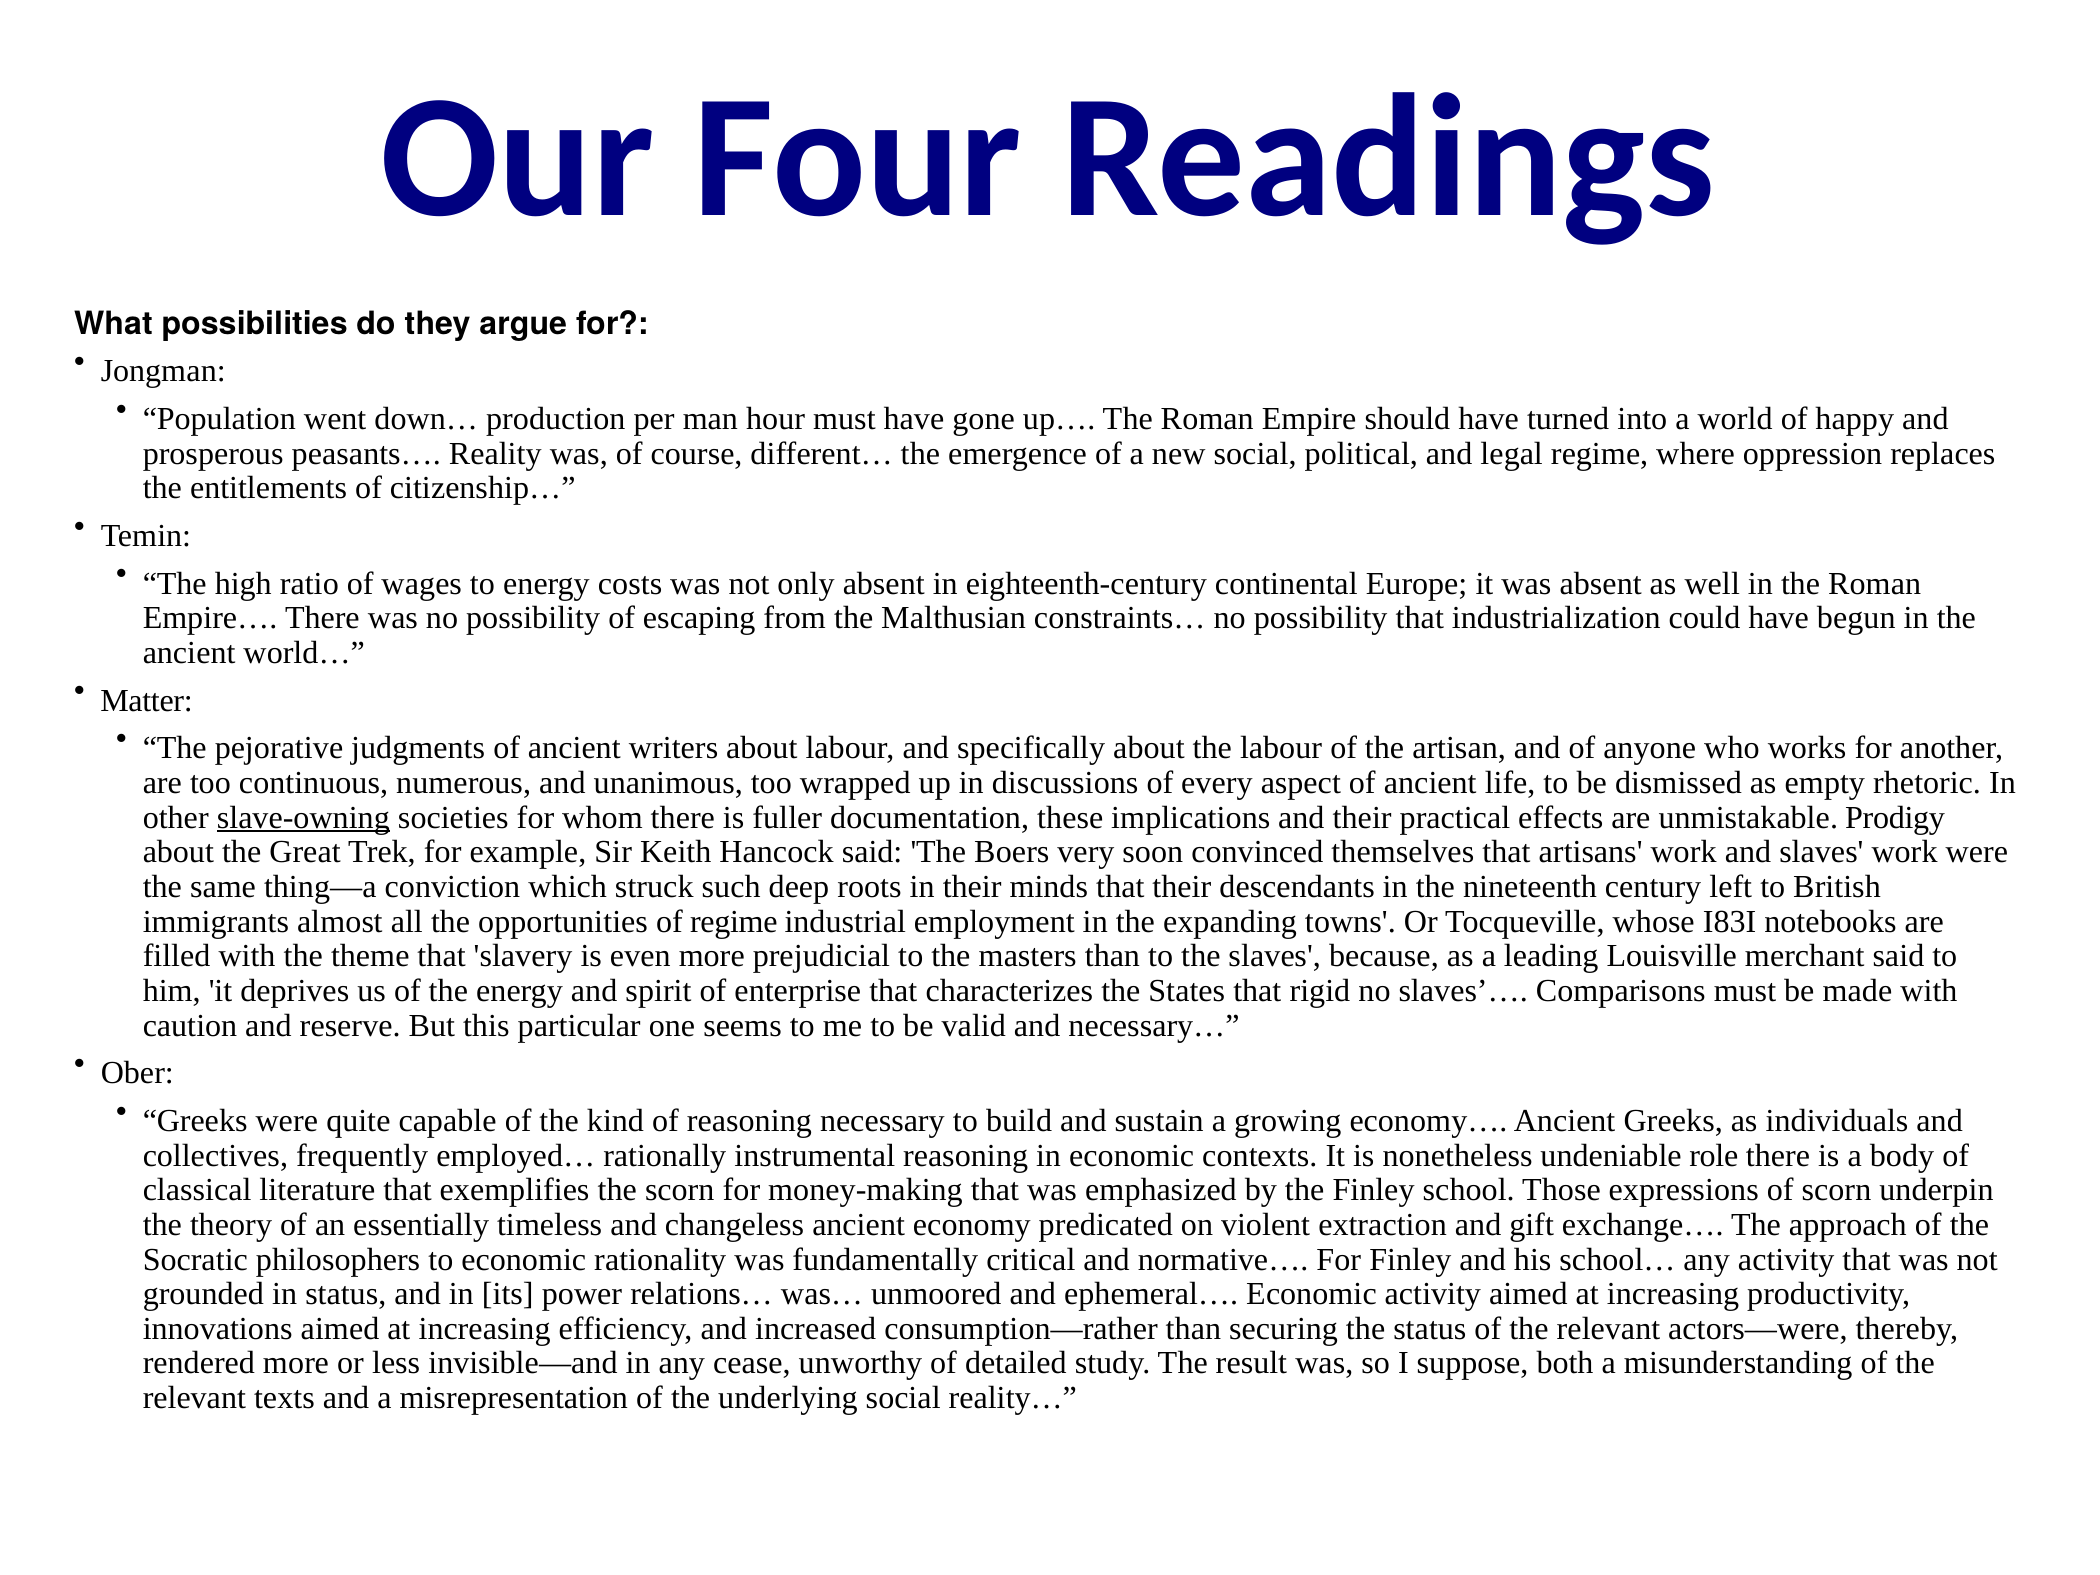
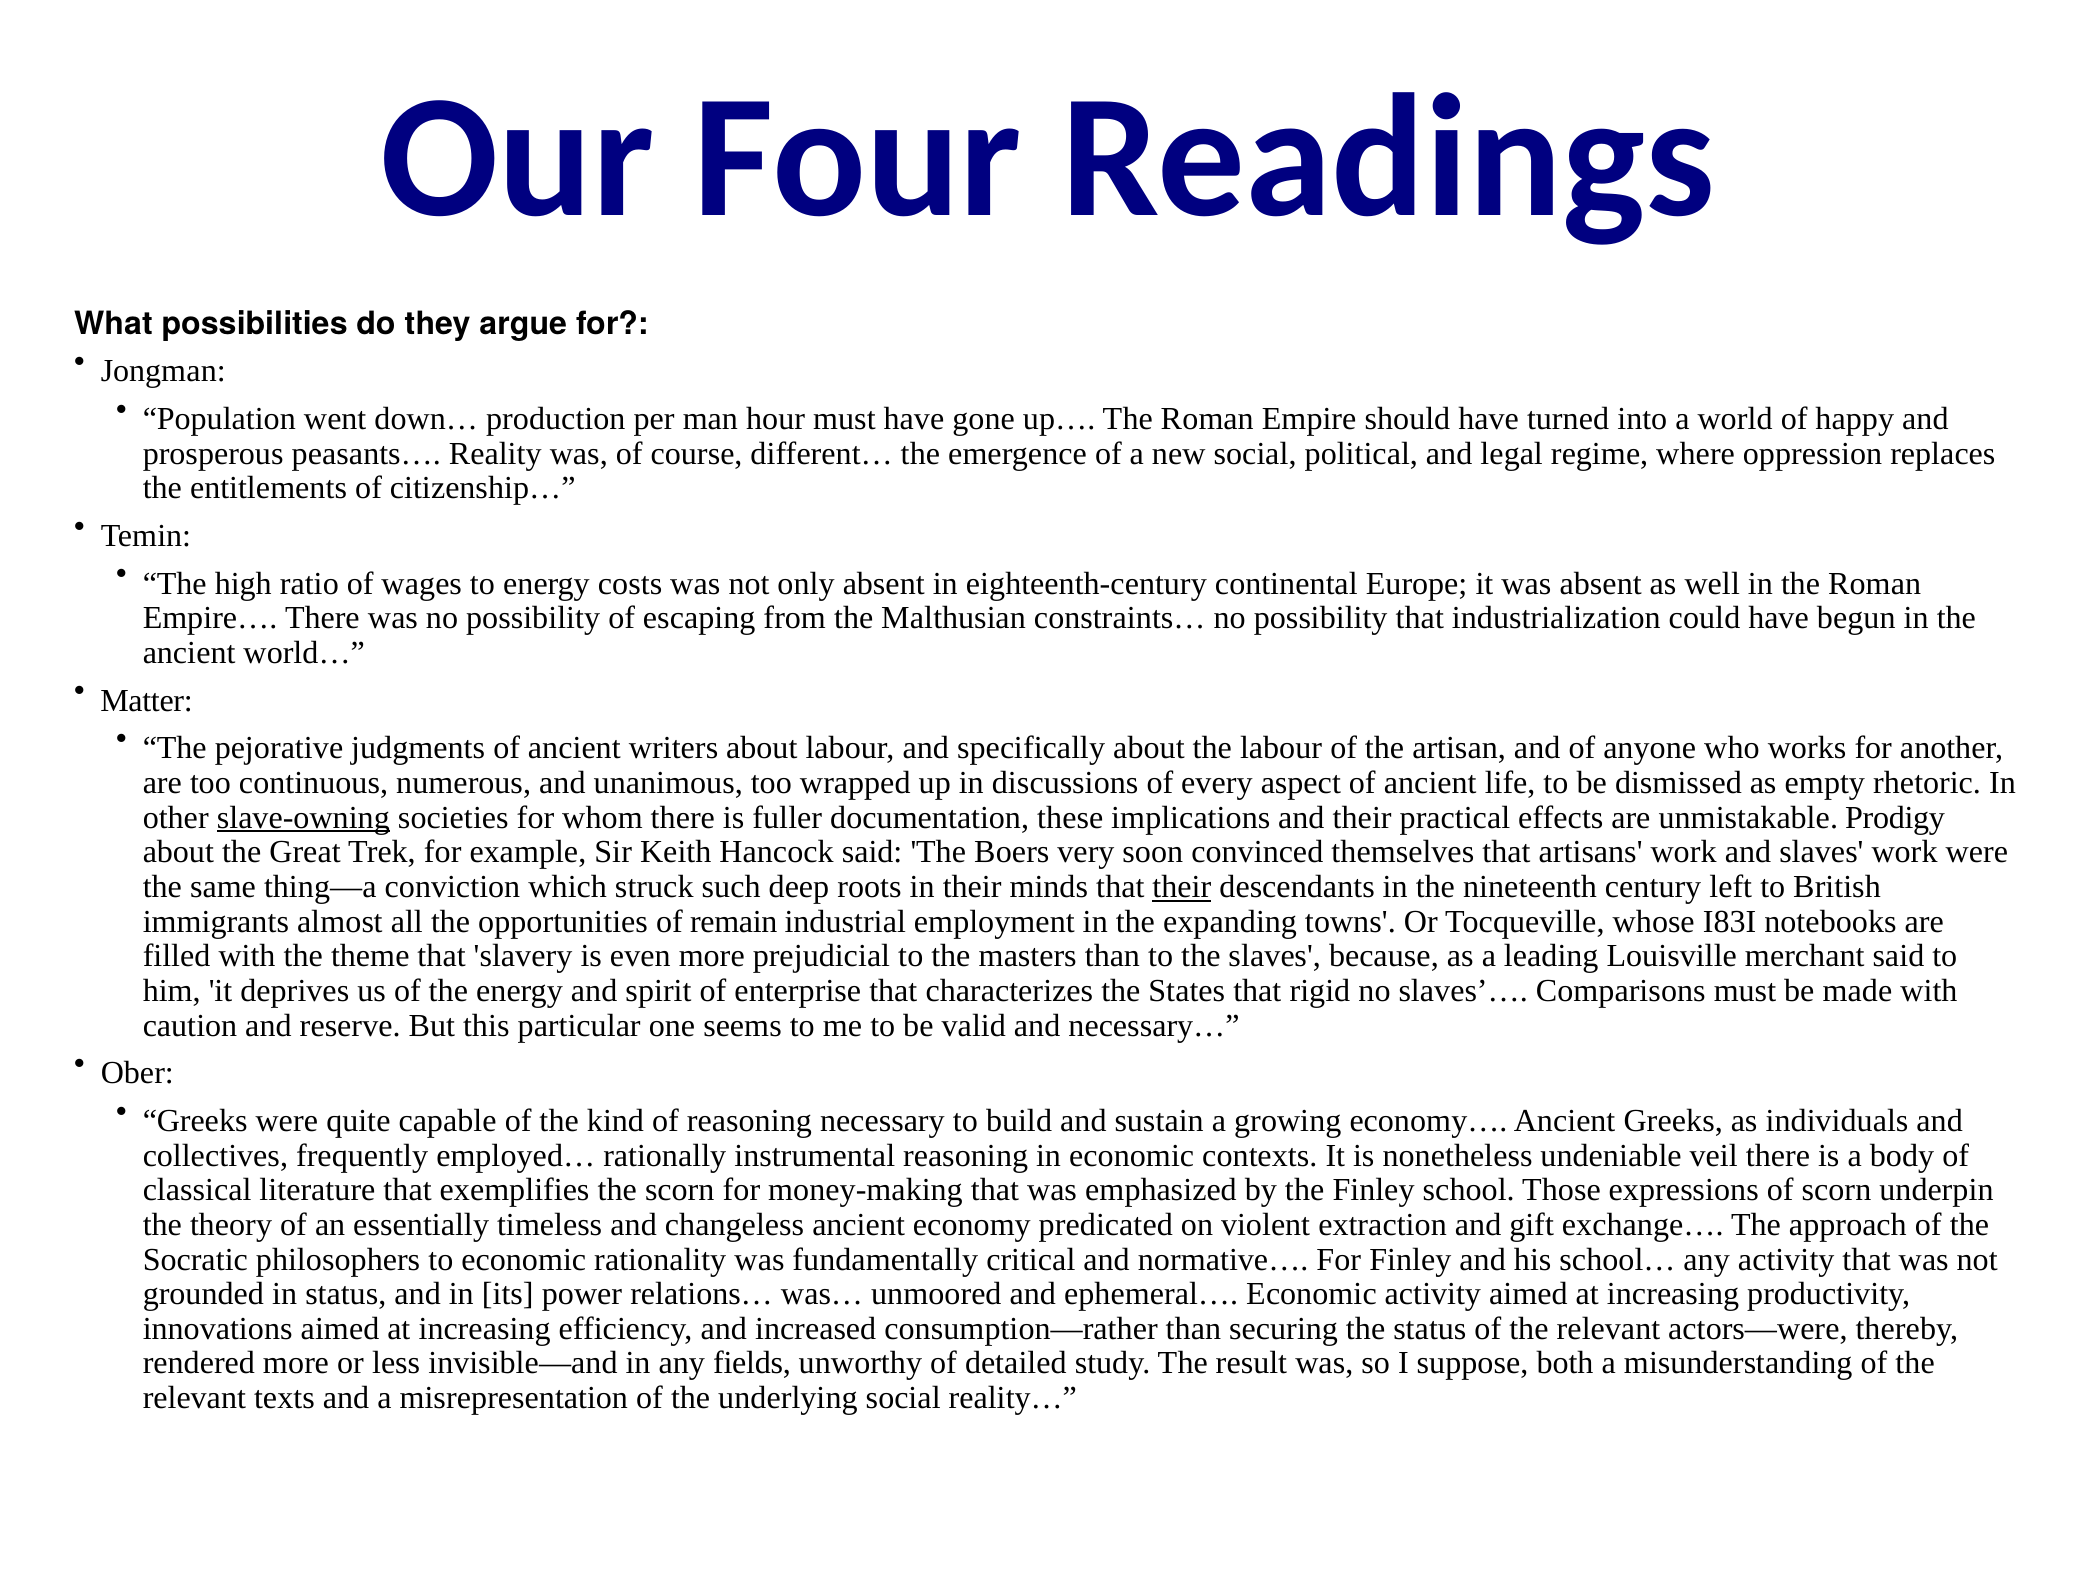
their underline: none -> present (1182, 887)
of regime: regime -> remain (734, 922)
role: role -> veil (1714, 1155)
cease: cease -> fields (752, 1363)
